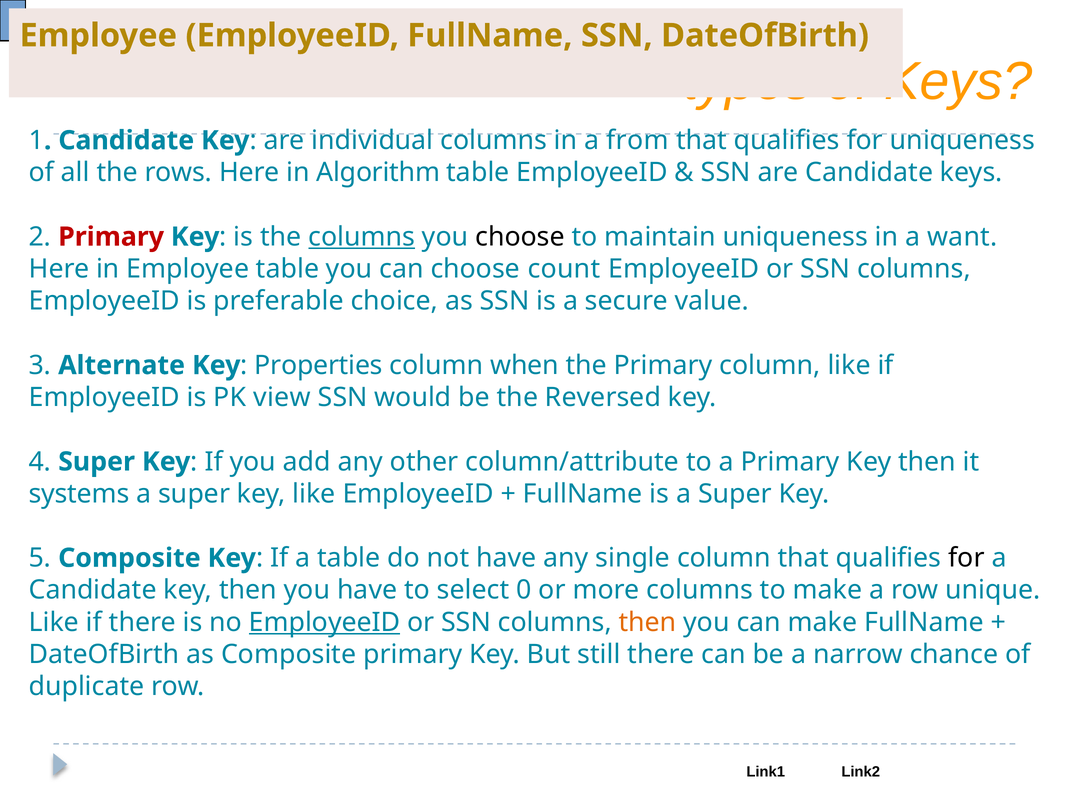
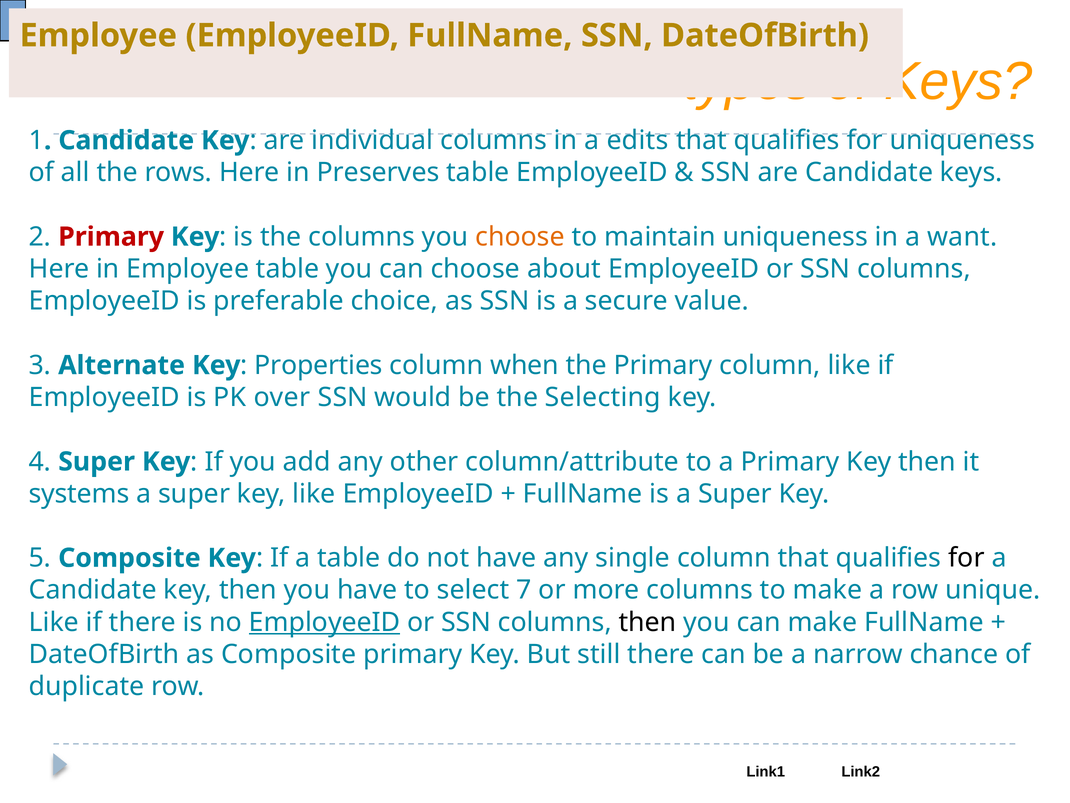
from: from -> edits (638, 140)
Algorithm: Algorithm -> Preserves (378, 172)
columns underline: present -> none (362, 237)
choose colour: black -> orange (520, 237)
count: count -> about (564, 269)
view: view -> over (282, 397)
Reversed: Reversed -> Selecting (603, 397)
0: 0 -> 7 (524, 590)
then colour: orange -> black (648, 622)
